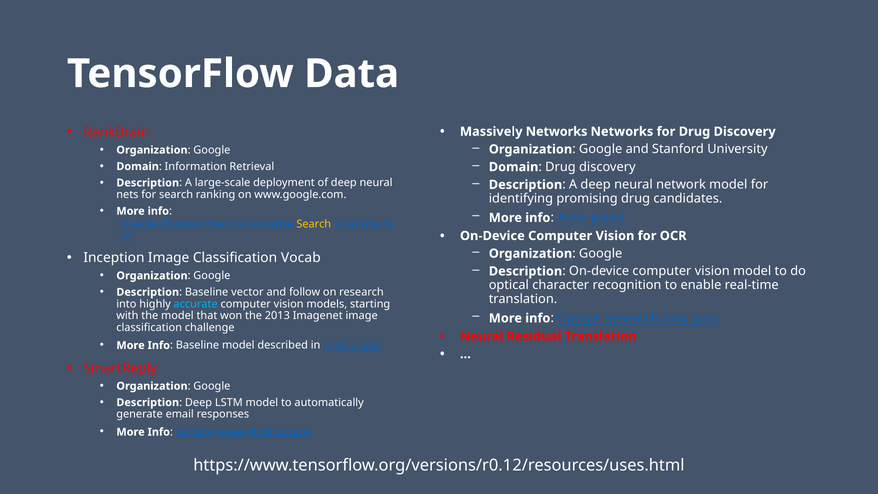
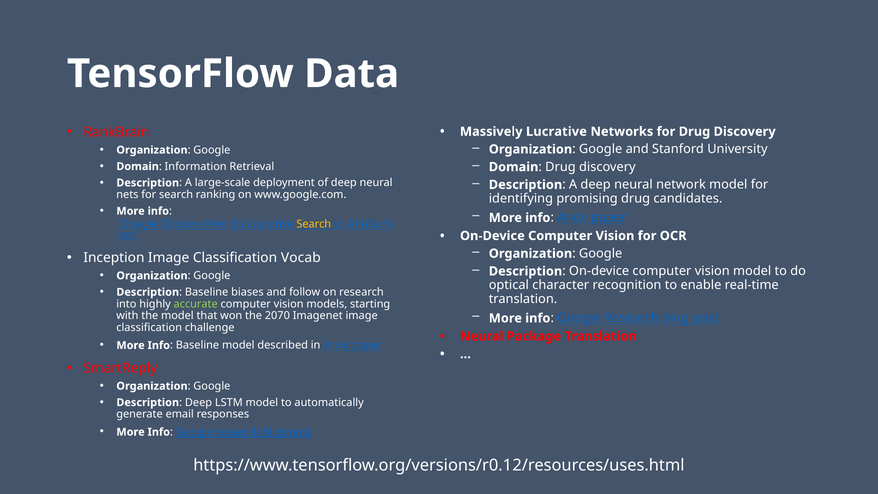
Massively Networks: Networks -> Lucrative (556, 132)
vector: vector -> biases (247, 292)
accurate colour: light blue -> light green (196, 304)
2013: 2013 -> 2070 (277, 316)
Residual: Residual -> Package (534, 336)
